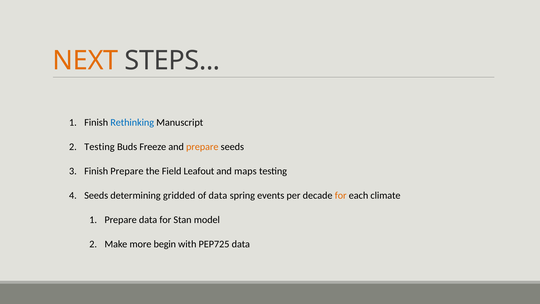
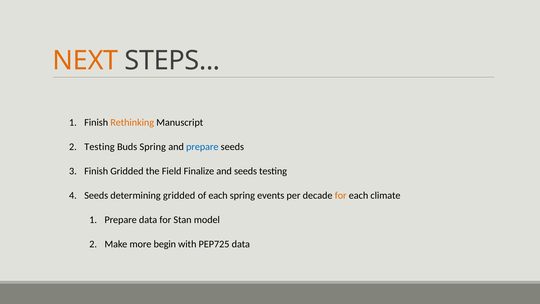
Rethinking colour: blue -> orange (132, 122)
Buds Freeze: Freeze -> Spring (153, 147)
prepare colour: orange -> blue (202, 147)
Finish Prepare: Prepare -> Gridded (127, 171)
Leafout: Leafout -> Finalize (199, 171)
and maps: maps -> seeds (246, 171)
of data: data -> each (218, 195)
